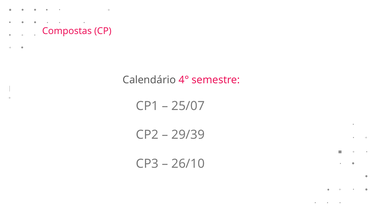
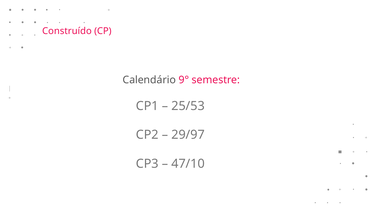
Compostas: Compostas -> Construído (67, 31)
4°: 4° -> 9° (184, 80)
25/07: 25/07 -> 25/53 (188, 106)
29/39: 29/39 -> 29/97 (188, 135)
26/10: 26/10 -> 47/10 (188, 163)
